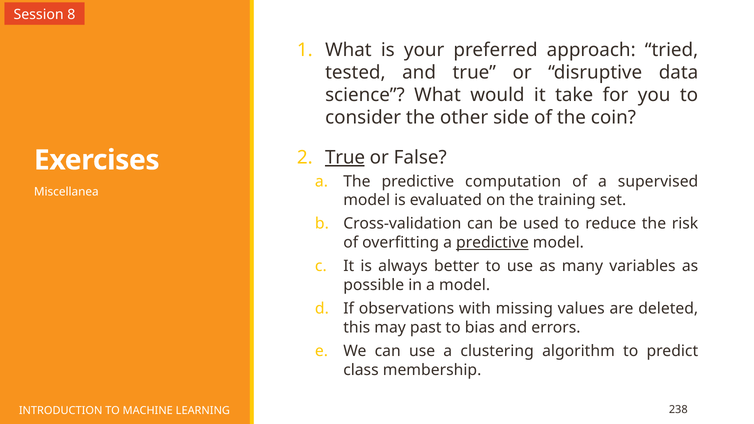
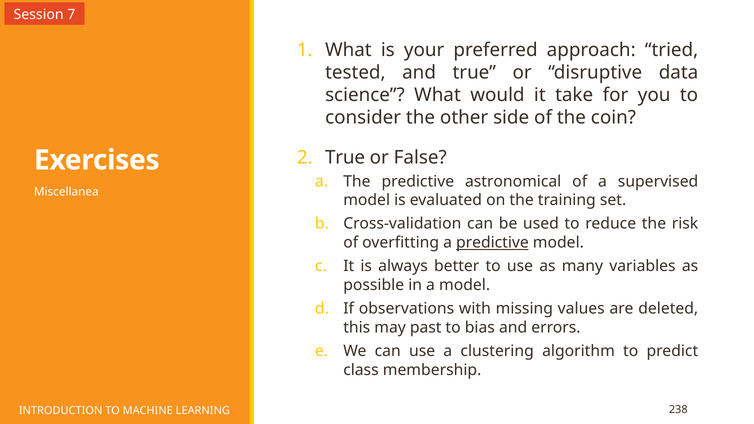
8: 8 -> 7 (71, 15)
True underline: present -> none (345, 158)
computation: computation -> astronomical (513, 181)
